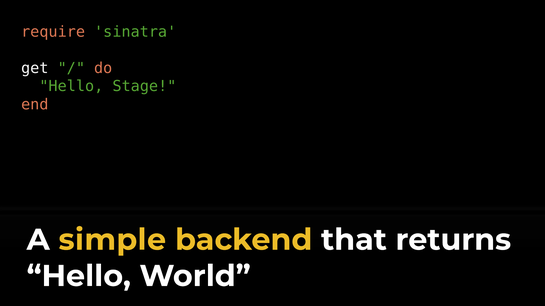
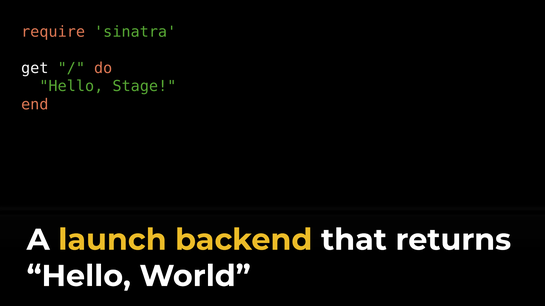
simple: simple -> launch (112, 240)
